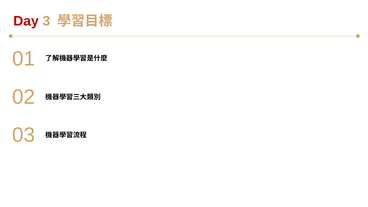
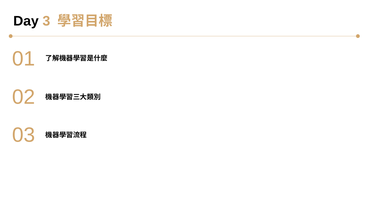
Day colour: red -> black (26, 21)
